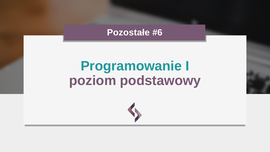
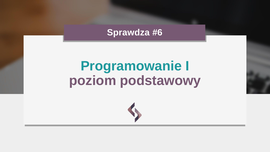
Pozostałe: Pozostałe -> Sprawdza (128, 33)
